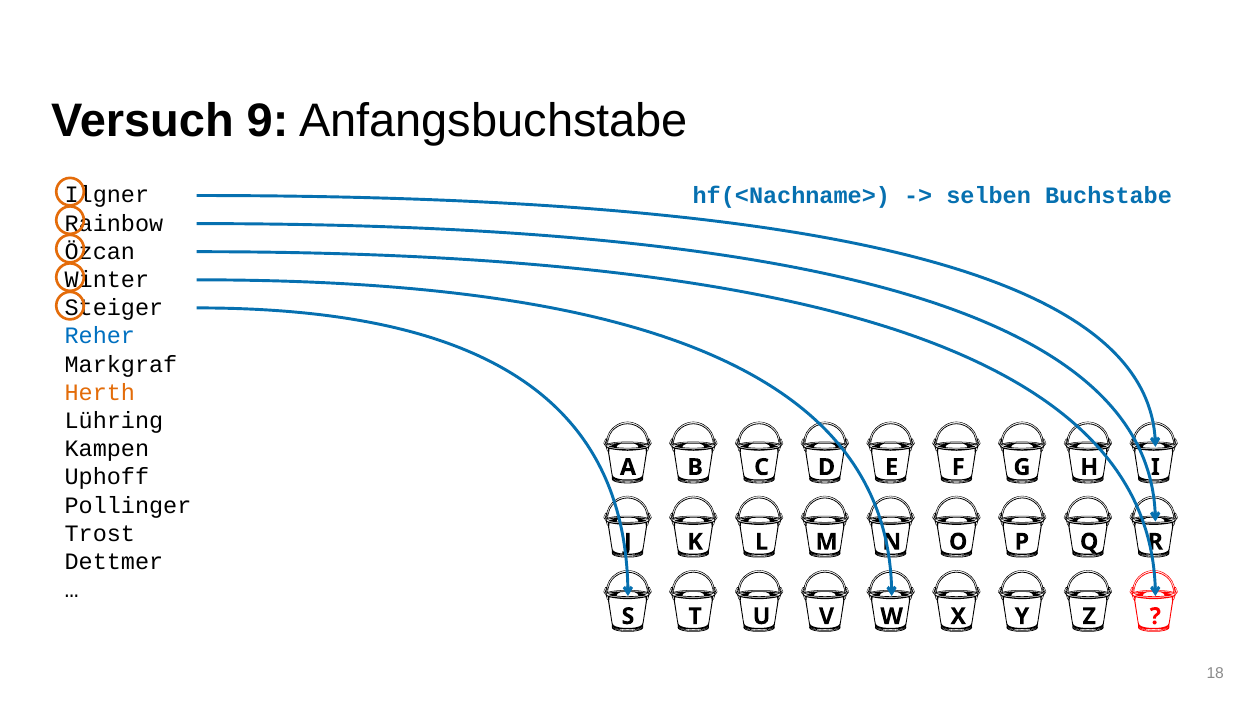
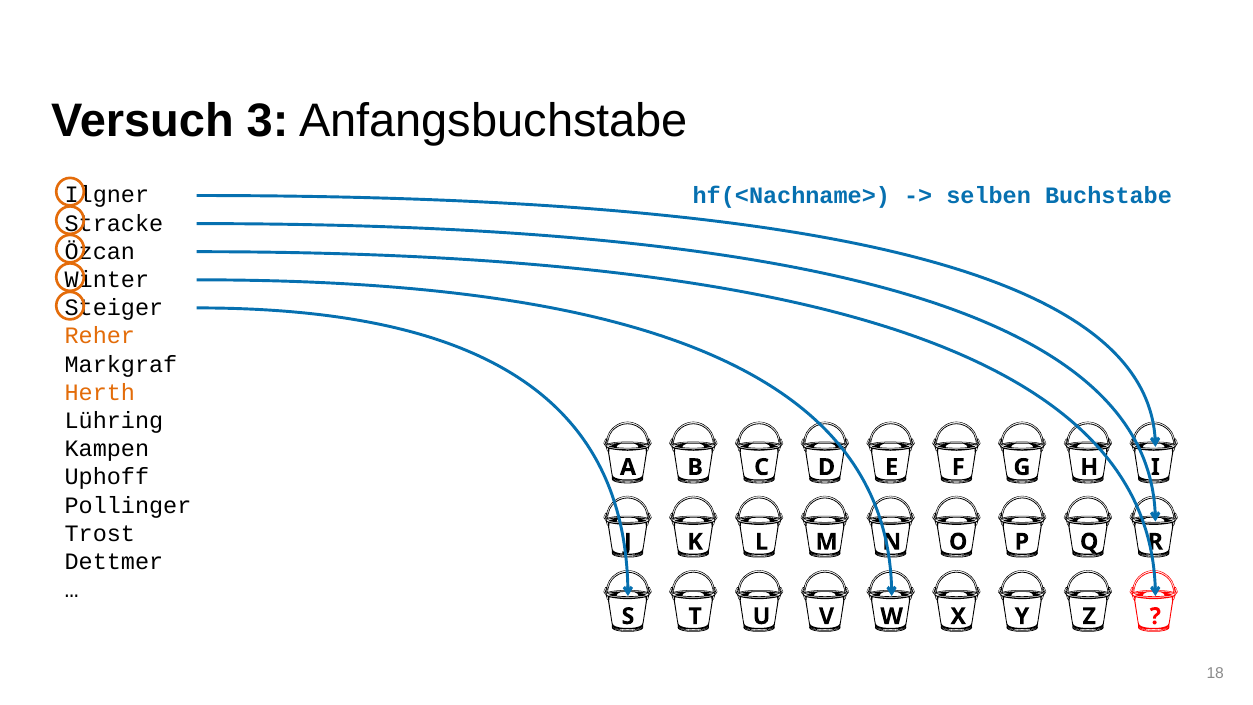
9: 9 -> 3 (268, 121)
Rainbow: Rainbow -> Stracke (114, 223)
Reher colour: blue -> orange (100, 336)
